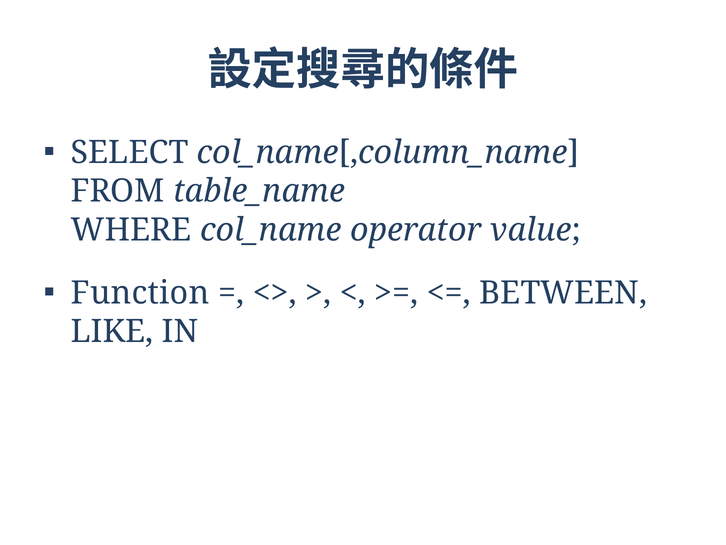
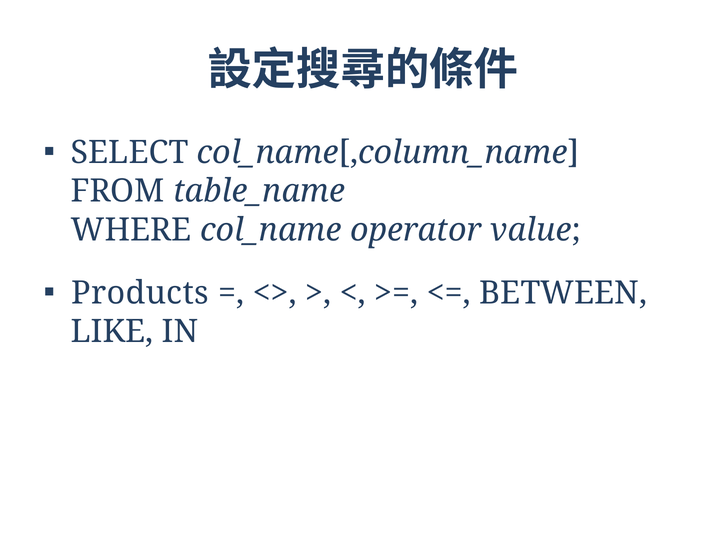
Function: Function -> Products (140, 293)
